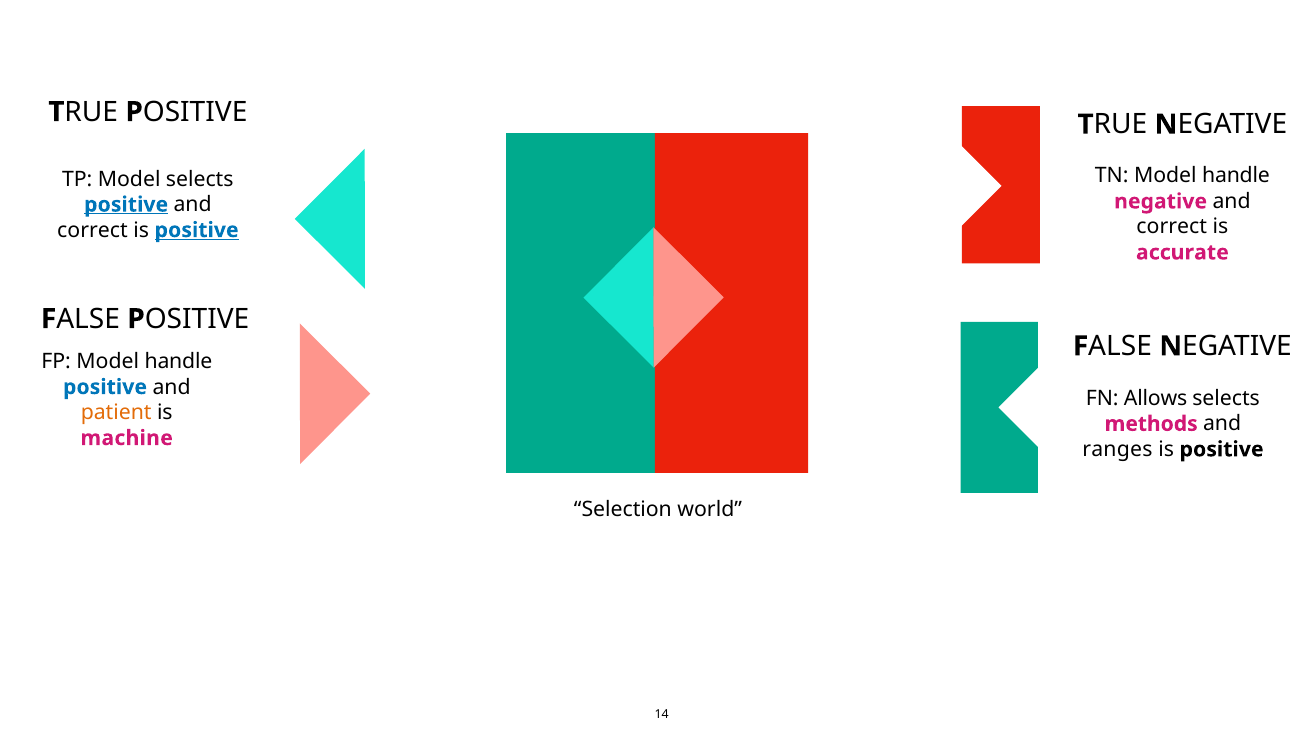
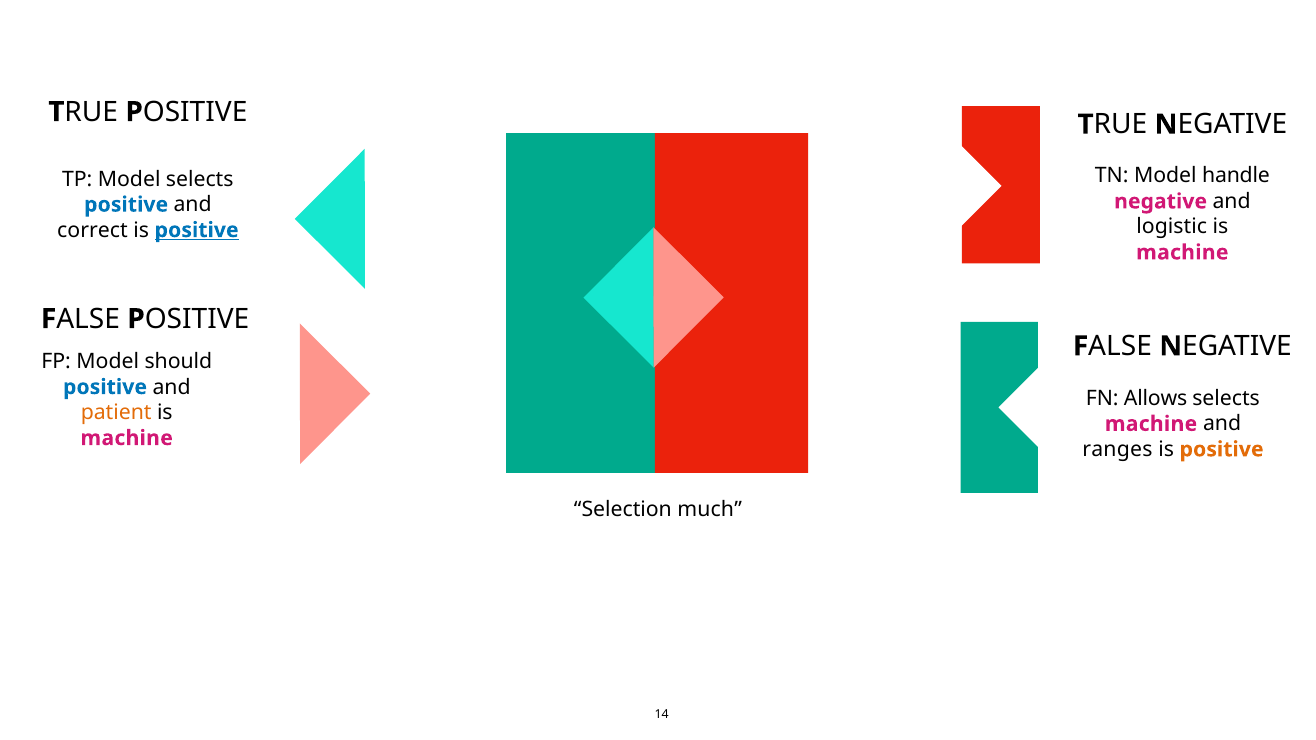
positive underline: present -> none (126, 205)
correct: correct -> logistic (1172, 227)
accurate: accurate -> machine (1182, 253)
FP Model handle: handle -> should (178, 362)
methods: methods -> machine (1151, 424)
positive colour: black -> orange (1222, 450)
world: world -> much (710, 509)
